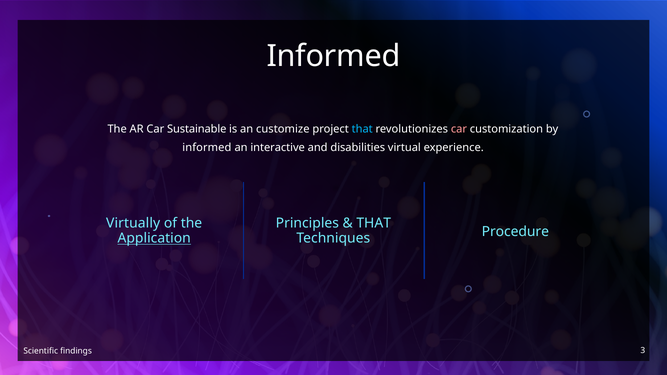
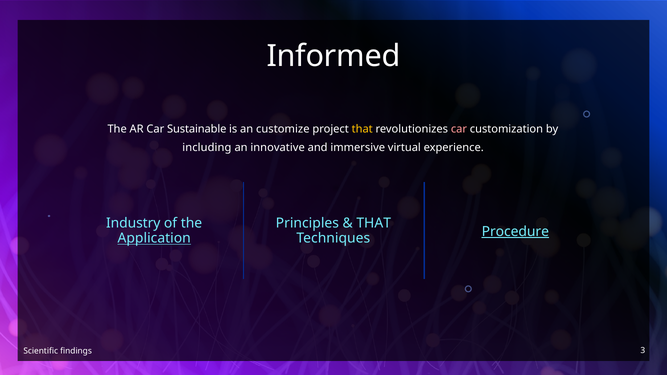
that colour: light blue -> yellow (362, 129)
informed: informed -> including (207, 148)
interactive: interactive -> innovative (278, 148)
disabilities: disabilities -> immersive (358, 148)
Virtually: Virtually -> Industry (133, 223)
Procedure underline: none -> present (515, 232)
